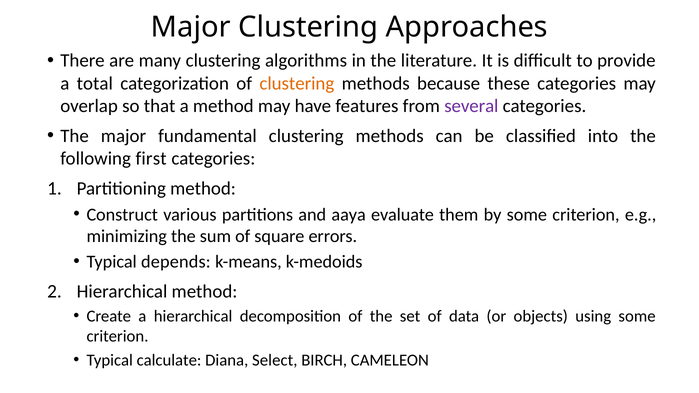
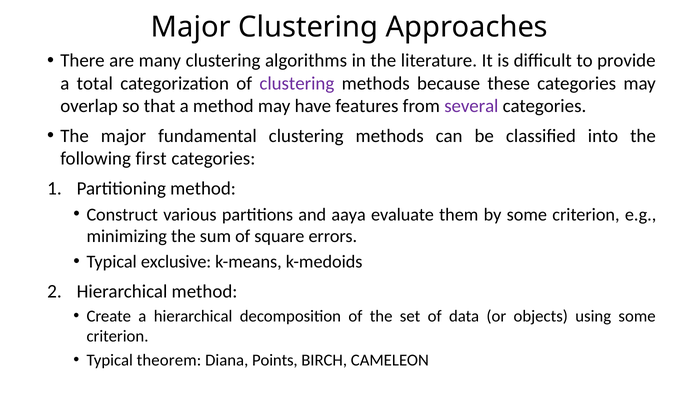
clustering colour: orange -> purple (297, 83)
depends: depends -> exclusive (176, 262)
calculate: calculate -> theorem (169, 360)
Select: Select -> Points (275, 360)
